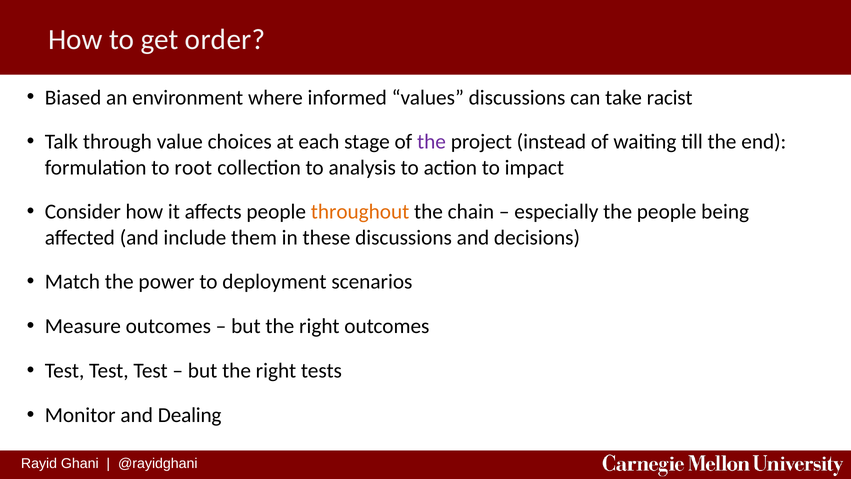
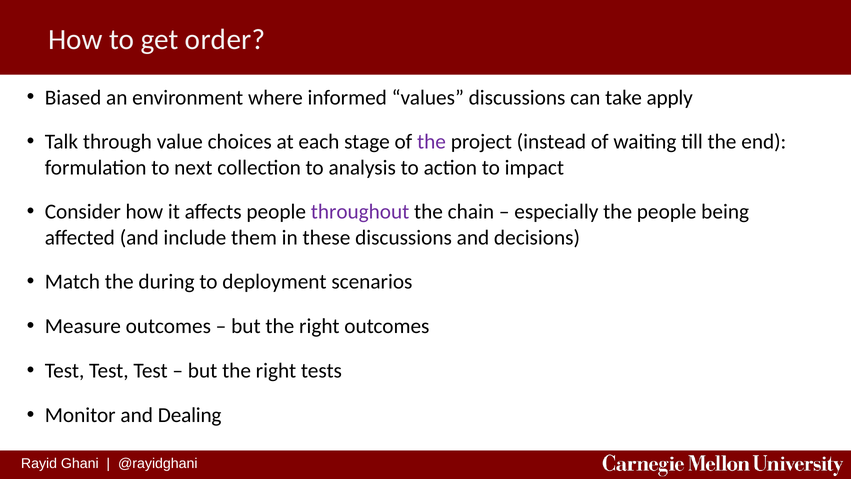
racist: racist -> apply (670, 97)
root: root -> next (193, 167)
throughout colour: orange -> purple (360, 212)
power: power -> during (167, 282)
